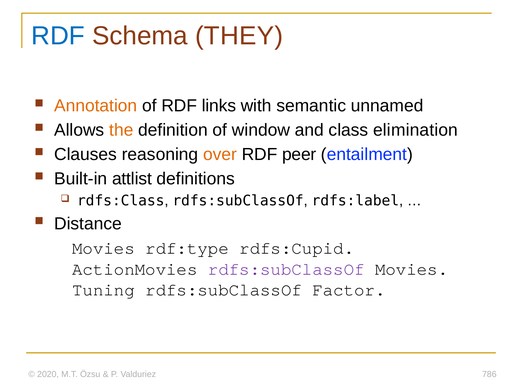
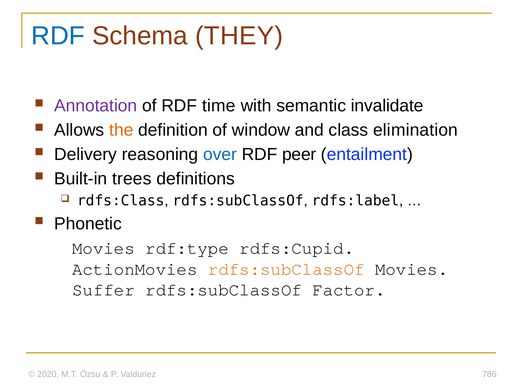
Annotation colour: orange -> purple (96, 106)
links: links -> time (219, 106)
unnamed: unnamed -> invalidate (387, 106)
Clauses: Clauses -> Delivery (86, 154)
over colour: orange -> blue (220, 154)
attlist: attlist -> trees (132, 179)
Distance: Distance -> Phonetic (88, 223)
rdfs:subClassOf colour: purple -> orange (286, 269)
Tuning: Tuning -> Suffer (104, 289)
